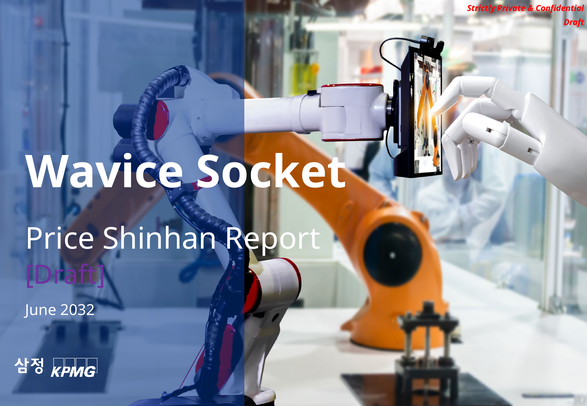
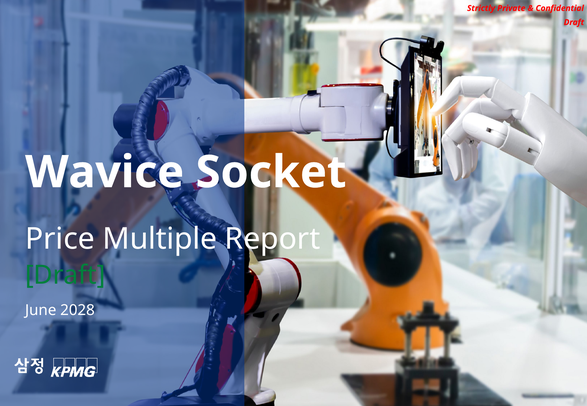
Shinhan: Shinhan -> Multiple (160, 239)
Draft colour: purple -> green (65, 276)
2032: 2032 -> 2028 (77, 311)
